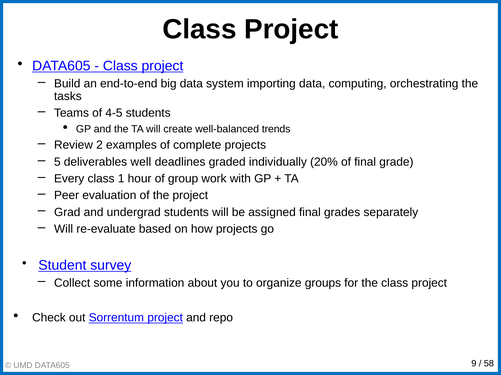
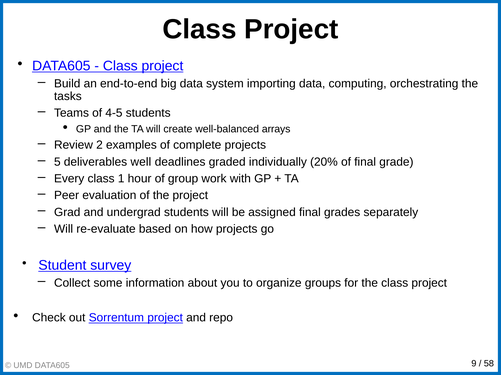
trends: trends -> arrays (276, 129)
